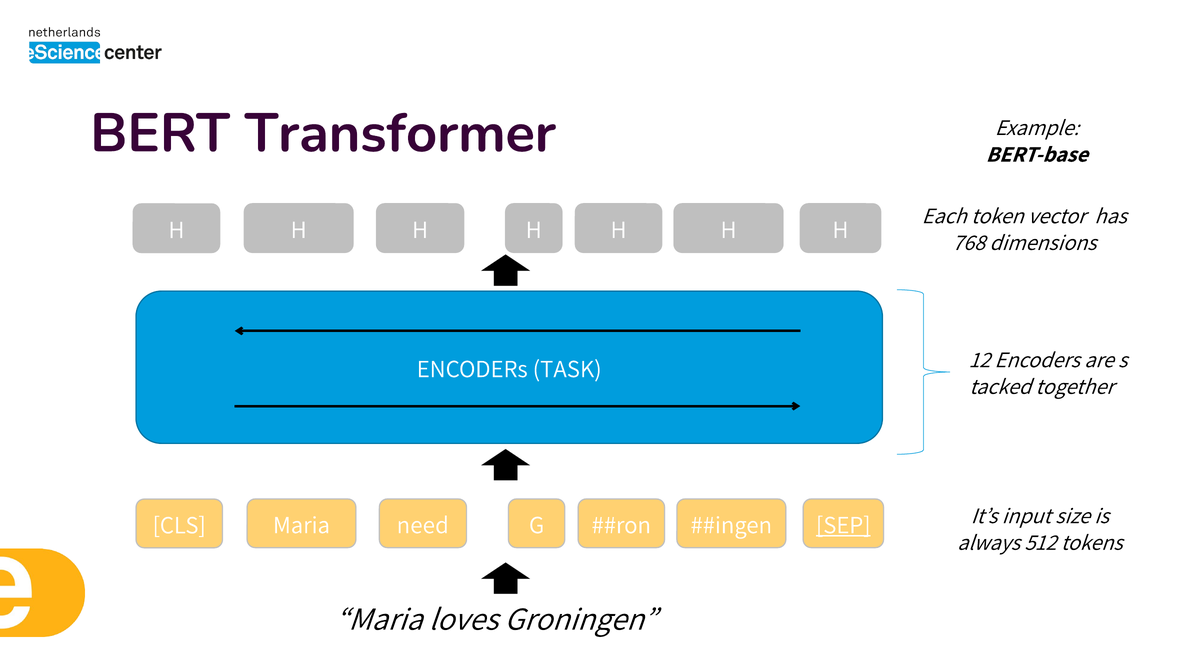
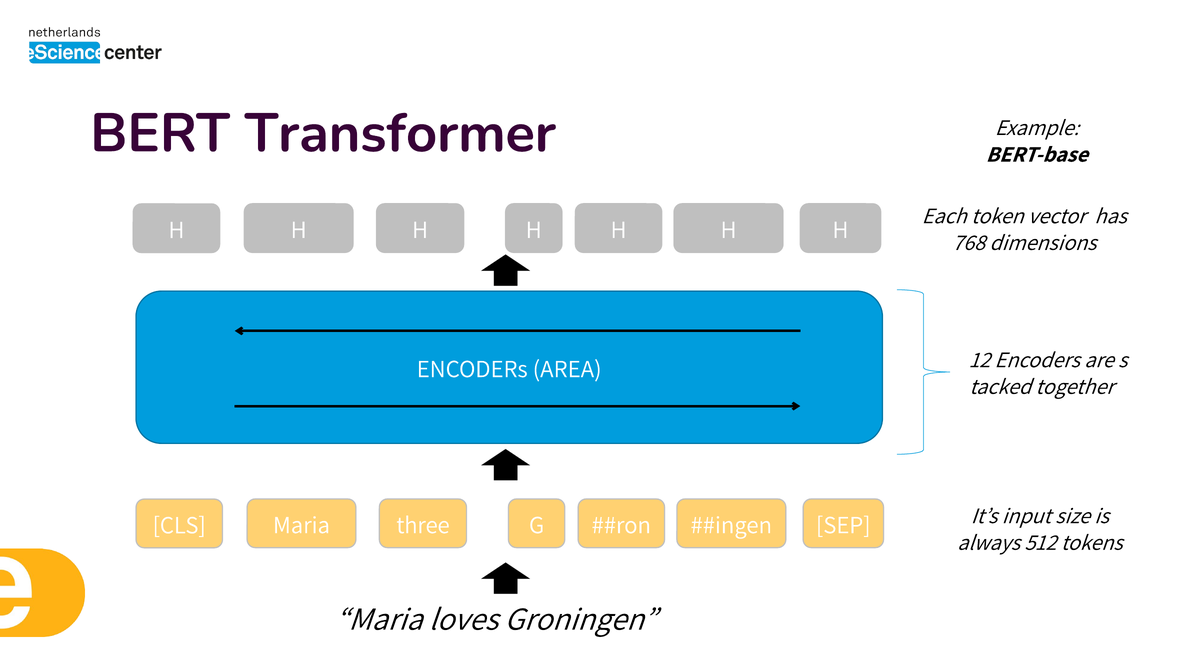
TASK: TASK -> AREA (567, 369)
need: need -> three (423, 525)
SEP underline: present -> none (843, 525)
